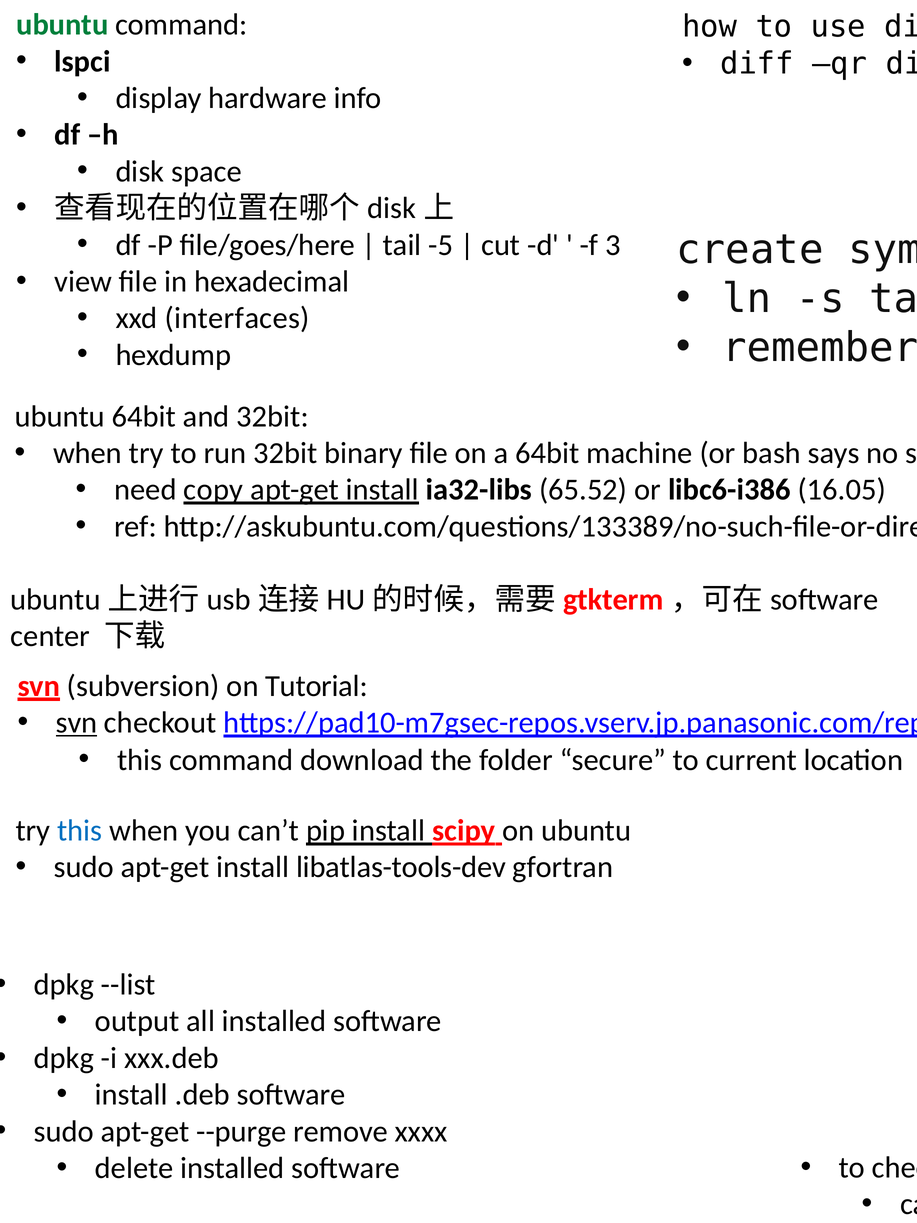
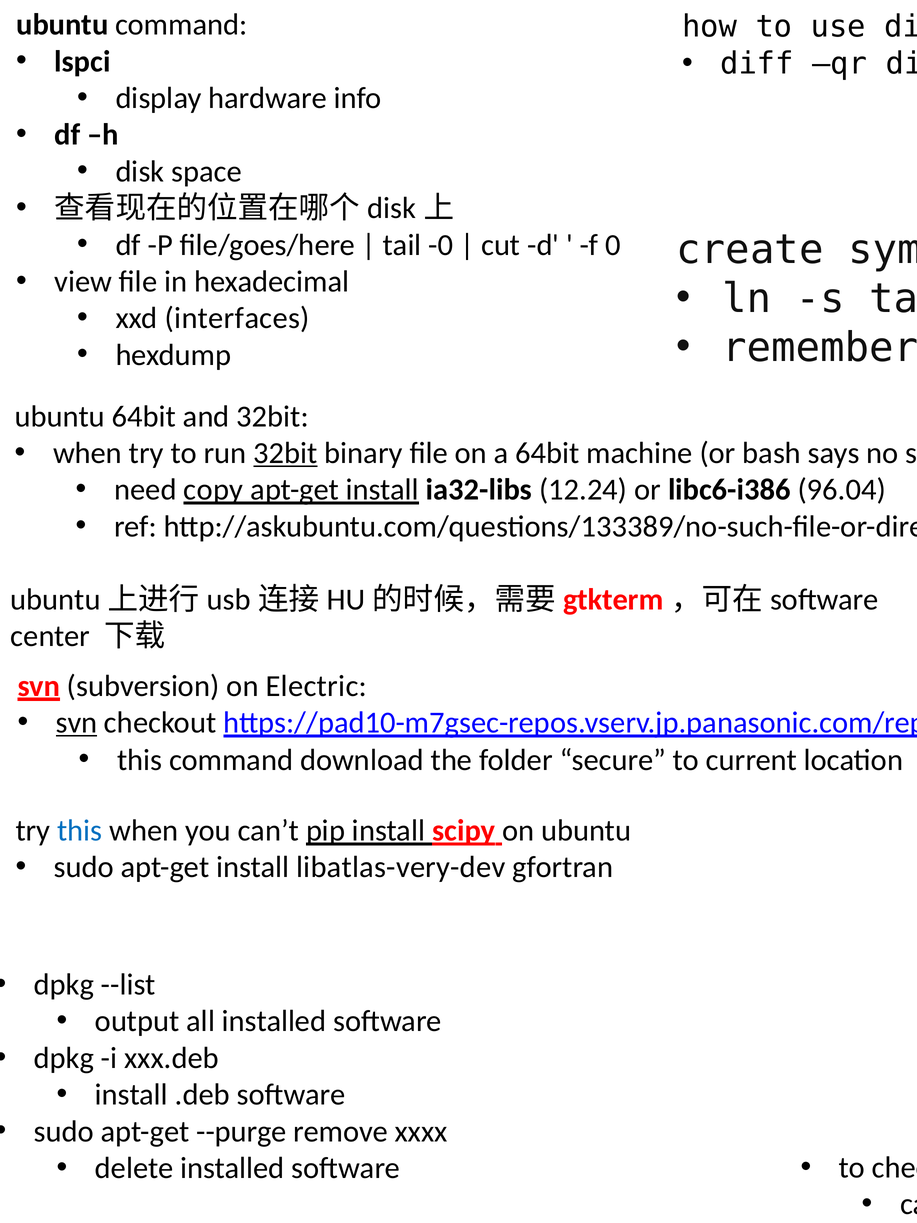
ubuntu colour: green -> black (62, 25)
-5: -5 -> -0 (441, 245)
3: 3 -> 0 (613, 245)
32bit underline: none -> present (285, 453)
65.52: 65.52 -> 12.24 (583, 490)
16.05: 16.05 -> 96.04 (842, 490)
Tutorial: Tutorial -> Electric (316, 686)
libatlas-tools-dev: libatlas-tools-dev -> libatlas-very-dev (401, 867)
